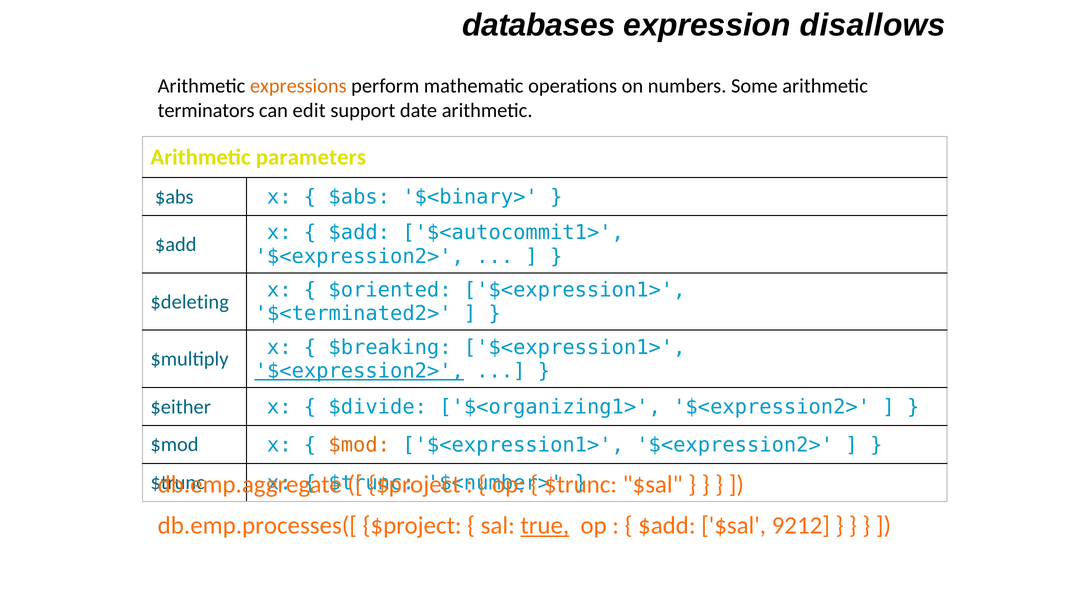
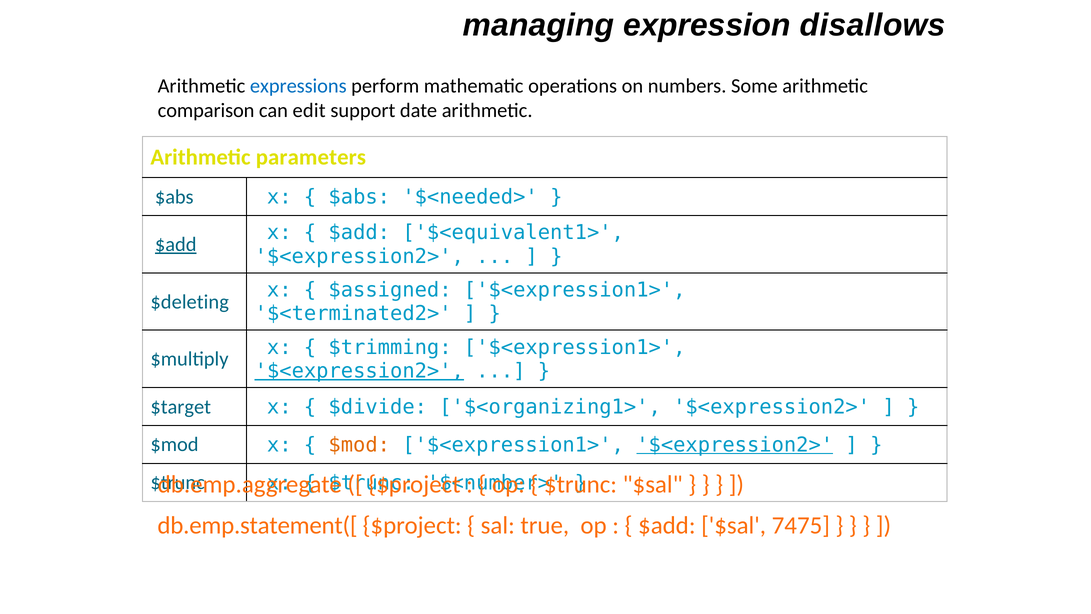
databases: databases -> managing (538, 25)
expressions colour: orange -> blue (298, 86)
terminators: terminators -> comparison (206, 110)
$<binary>: $<binary> -> $<needed> (470, 197)
$<autocommit1>: $<autocommit1> -> $<equivalent1> (513, 233)
$add underline: none -> present (176, 244)
$oriented: $oriented -> $assigned (390, 290)
$breaking: $breaking -> $trimming (390, 347)
$either: $either -> $target (181, 407)
$<expression2> underline: none -> present (735, 445)
db.emp.processes([: db.emp.processes([ -> db.emp.statement([ (258, 525)
true underline: present -> none (545, 525)
9212: 9212 -> 7475 (801, 525)
